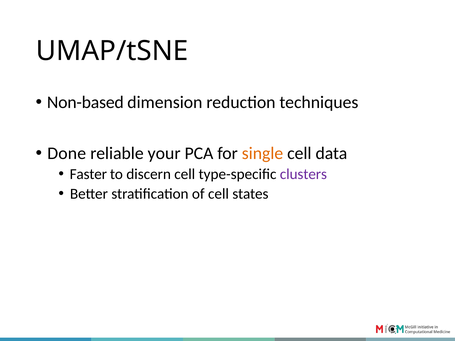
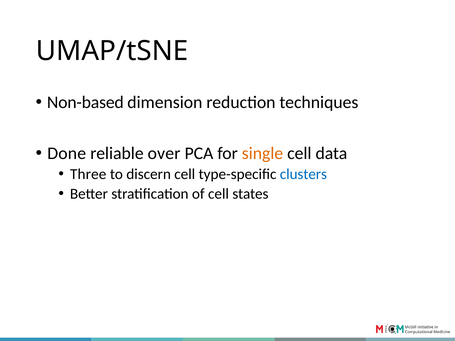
your: your -> over (164, 153)
Faster: Faster -> Three (88, 174)
clusters colour: purple -> blue (303, 174)
